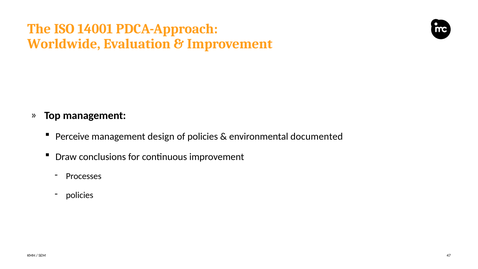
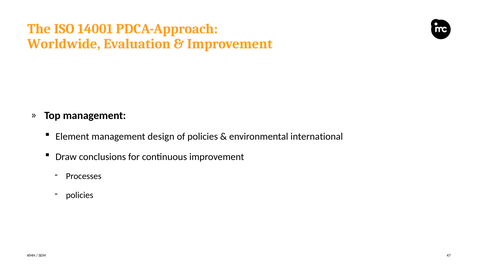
Perceive: Perceive -> Element (72, 136)
documented: documented -> international (317, 136)
